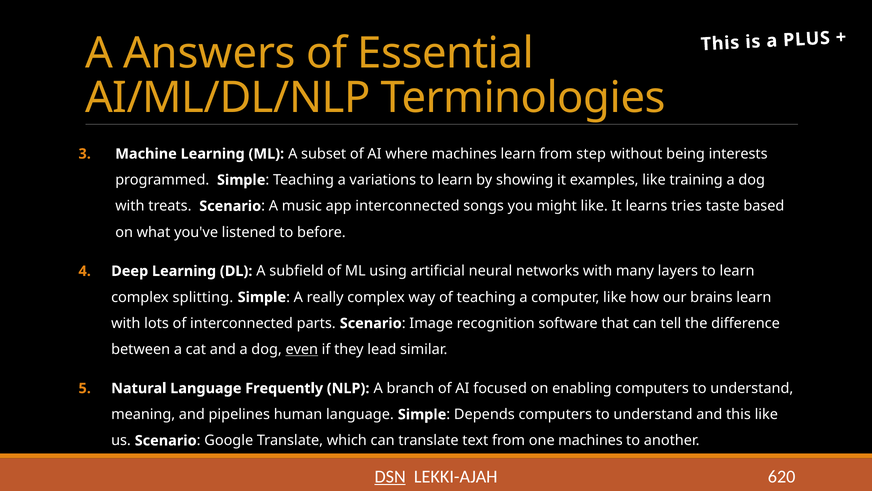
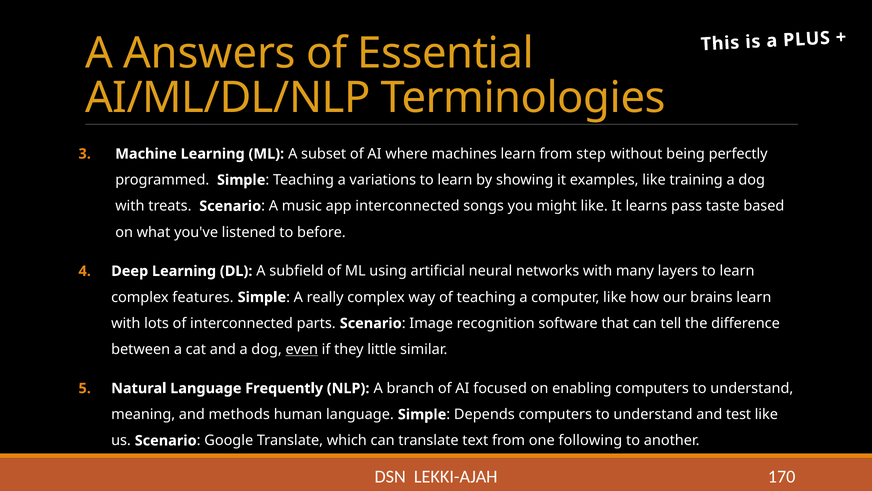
interests: interests -> perfectly (738, 154)
tries: tries -> pass (687, 206)
splitting: splitting -> features (203, 297)
lead: lead -> little (382, 349)
pipelines: pipelines -> methods (239, 414)
and this: this -> test (739, 414)
one machines: machines -> following (590, 440)
DSN underline: present -> none (390, 476)
620: 620 -> 170 (782, 476)
